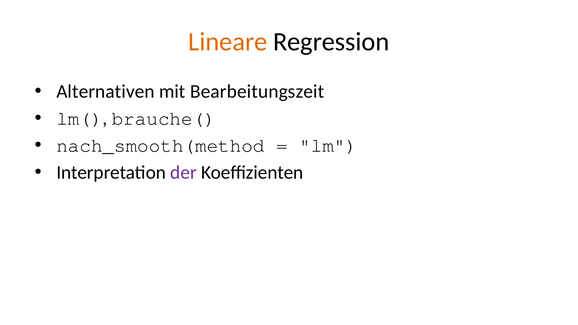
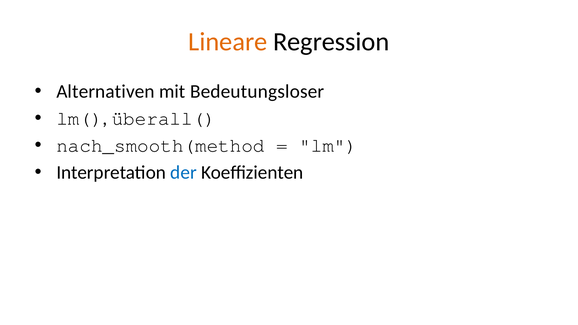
Bearbeitungszeit: Bearbeitungszeit -> Bedeutungsloser (257, 92)
brauche(: brauche( -> überall( (164, 119)
der colour: purple -> blue (184, 173)
